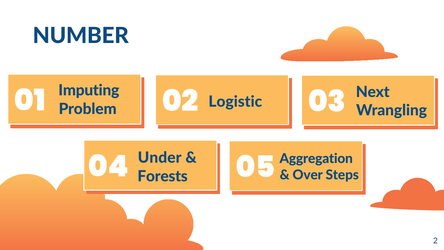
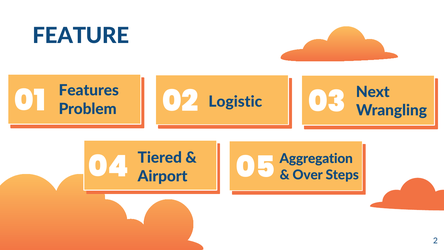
NUMBER: NUMBER -> FEATURE (81, 36)
Imputing: Imputing -> Features (89, 90)
Under: Under -> Tiered (160, 158)
Forests: Forests -> Airport (163, 176)
